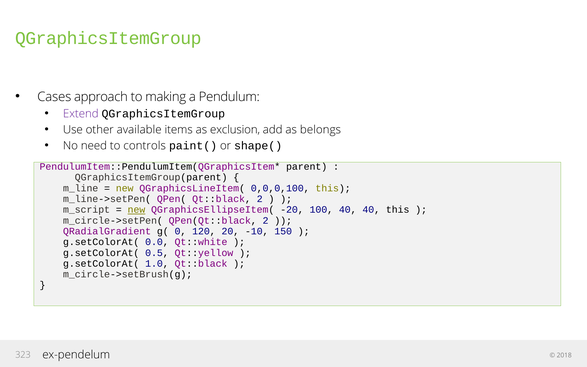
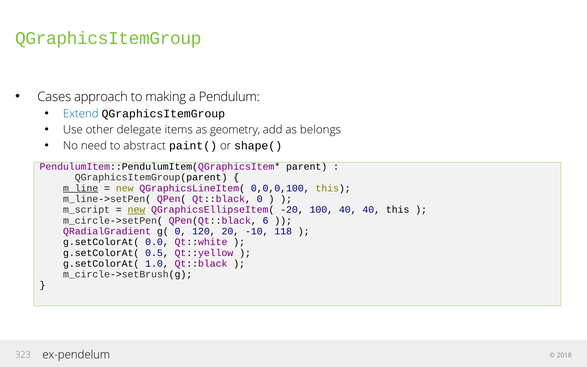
Extend colour: purple -> blue (81, 114)
available: available -> delegate (139, 130)
exclusion: exclusion -> geometry (235, 130)
controls: controls -> abstract (145, 146)
m_line underline: none -> present (81, 188)
Qt::black 2: 2 -> 0 (260, 199)
QPen(Qt::black 2: 2 -> 6 (266, 220)
150: 150 -> 118 (283, 231)
